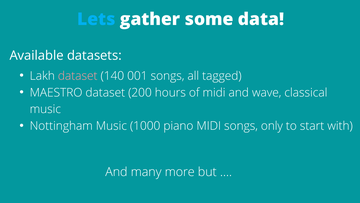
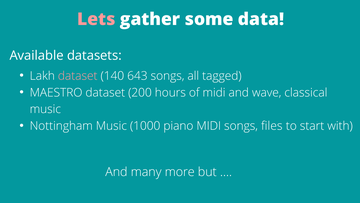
Lets colour: light blue -> pink (96, 19)
001: 001 -> 643 (137, 76)
only: only -> files (272, 126)
